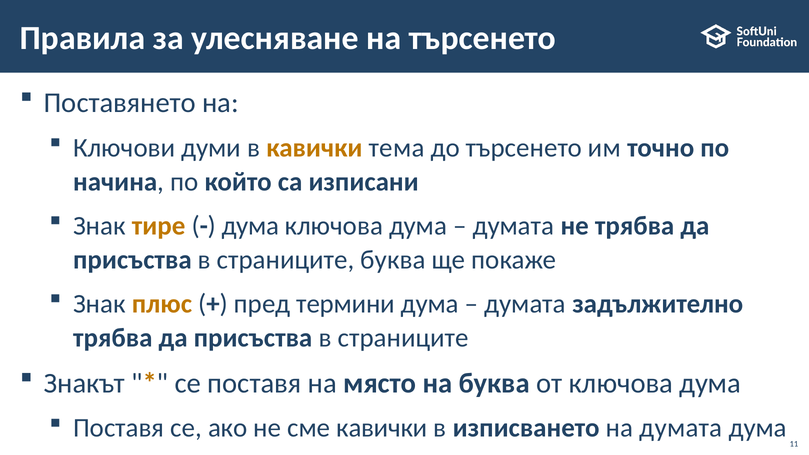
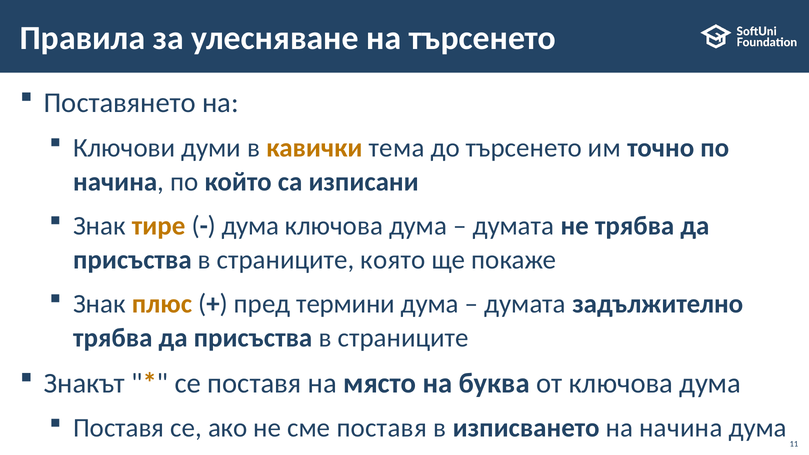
страниците буква: буква -> която (393, 260)
сме кавички: кавички -> поставя (382, 428)
на думата: думата -> начина (681, 428)
